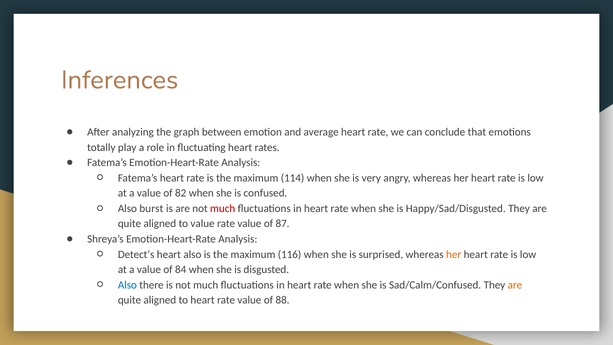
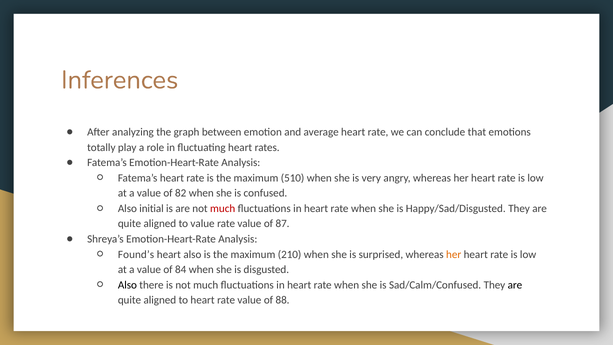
114: 114 -> 510 (293, 178)
burst: burst -> initial (152, 208)
Detect’s: Detect’s -> Found’s (136, 254)
116: 116 -> 210 (290, 254)
Also colour: blue -> black (127, 285)
are colour: orange -> black (515, 285)
